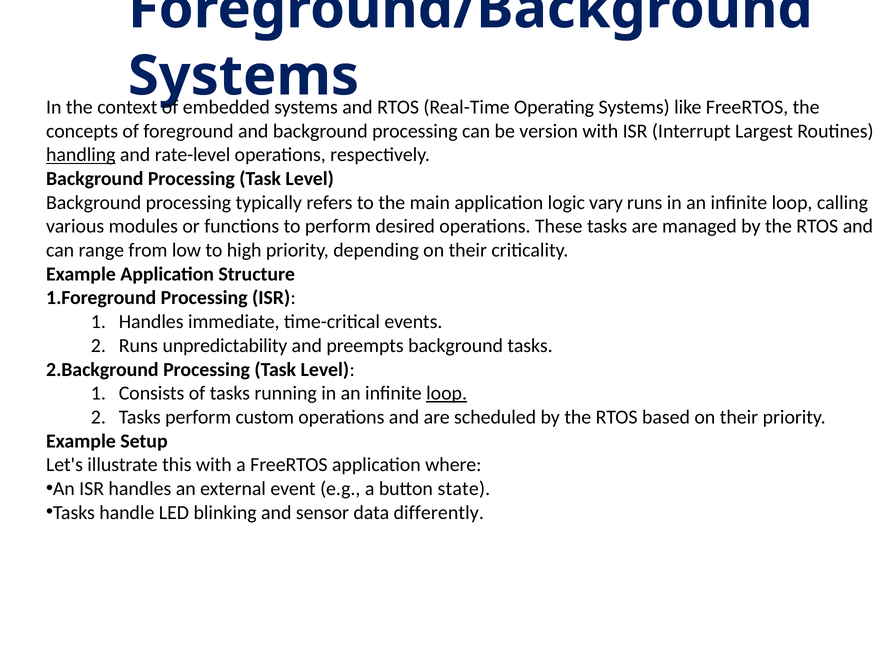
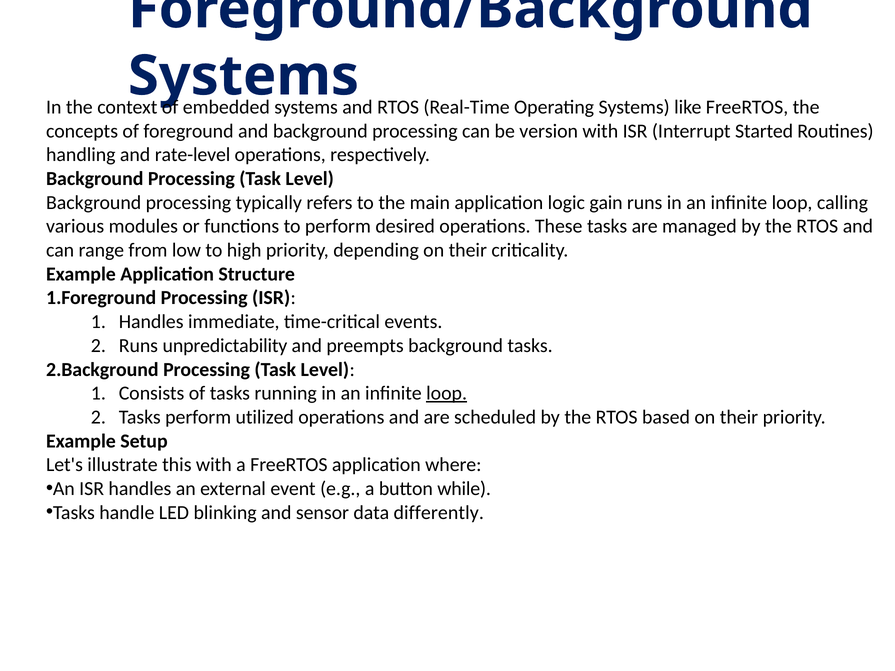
Largest: Largest -> Started (764, 131)
handling underline: present -> none (81, 155)
vary: vary -> gain (606, 203)
custom: custom -> utilized (265, 417)
state: state -> while (464, 489)
